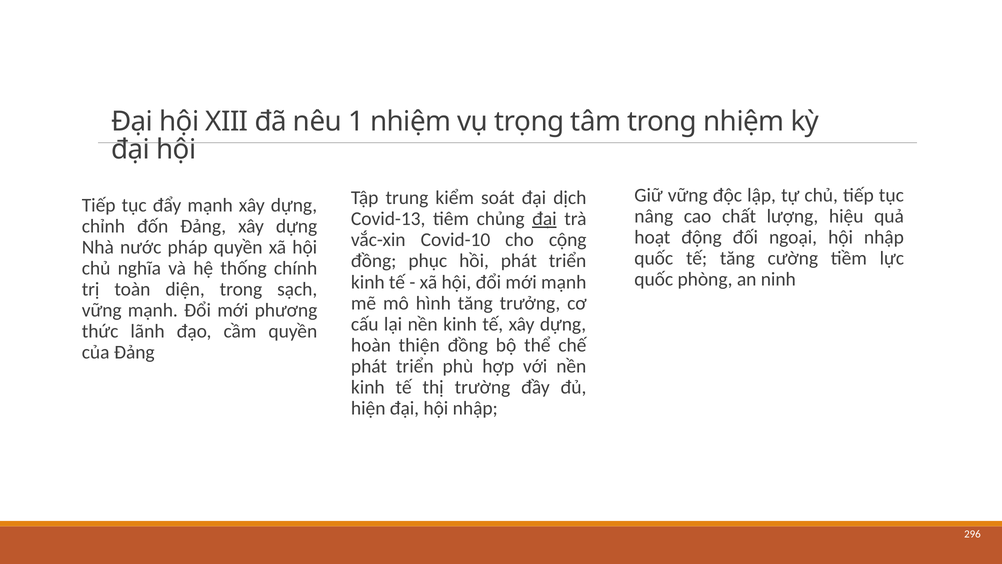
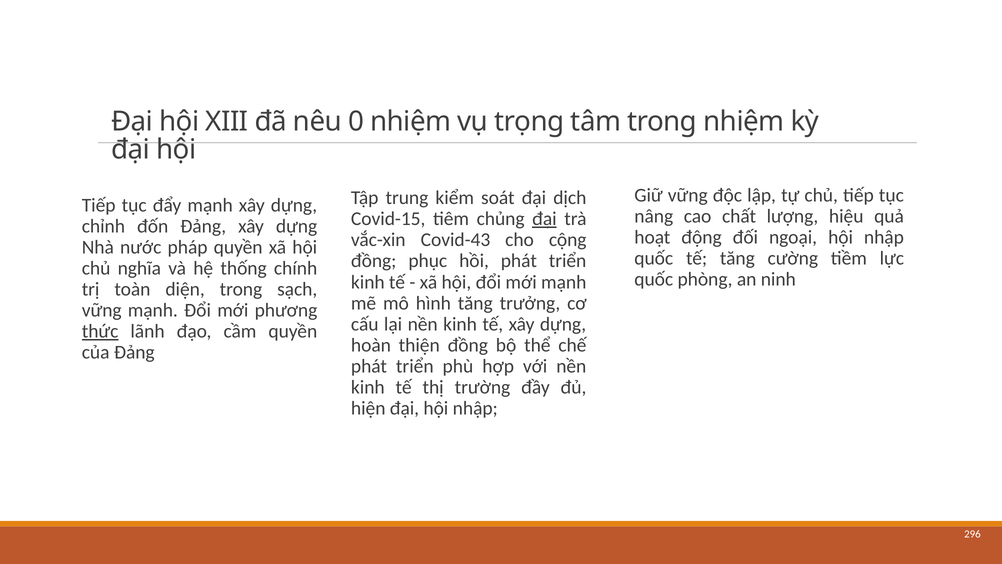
1: 1 -> 0 (356, 121)
Covid-13: Covid-13 -> Covid-15 (388, 219)
Covid-10: Covid-10 -> Covid-43 (455, 240)
thức underline: none -> present (100, 331)
